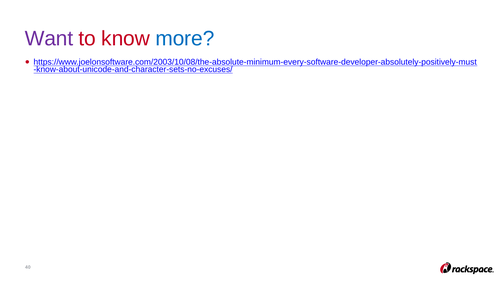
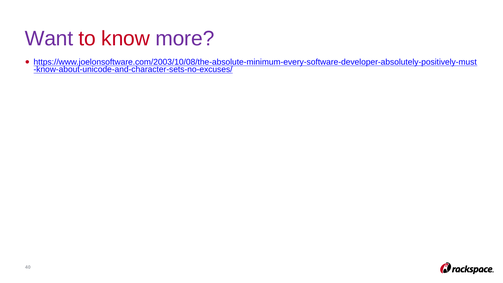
more colour: blue -> purple (185, 39)
